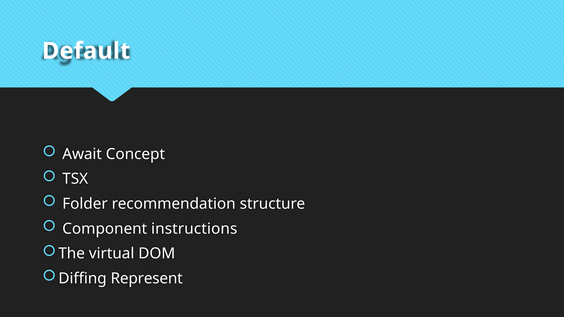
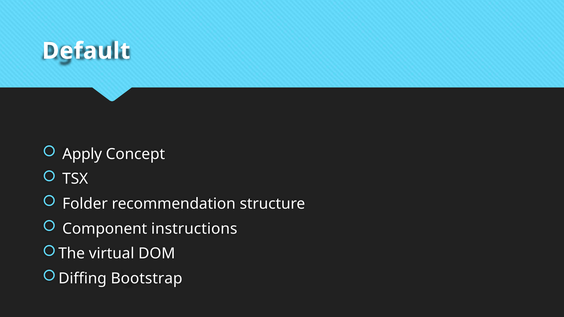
Await: Await -> Apply (82, 154)
Represent: Represent -> Bootstrap (147, 279)
